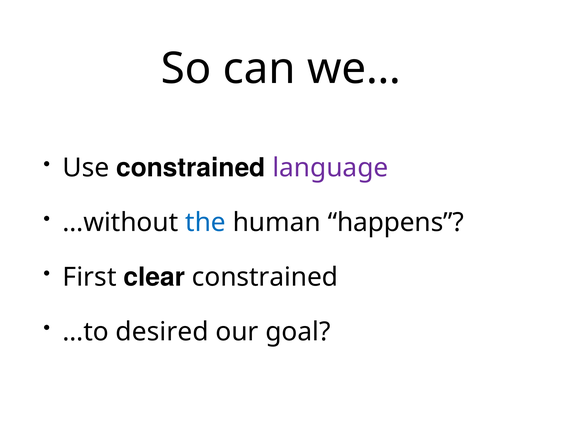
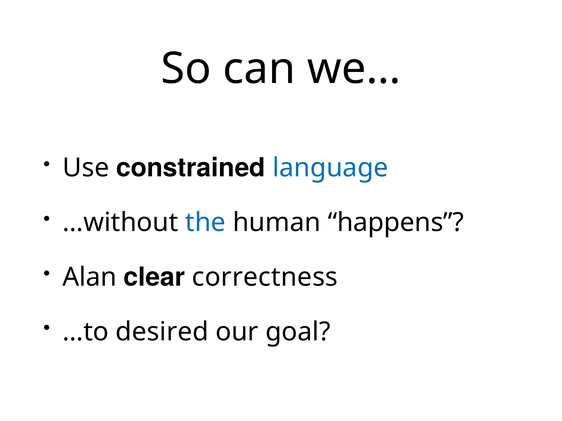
language colour: purple -> blue (330, 168)
First: First -> Alan (90, 278)
clear constrained: constrained -> correctness (265, 278)
